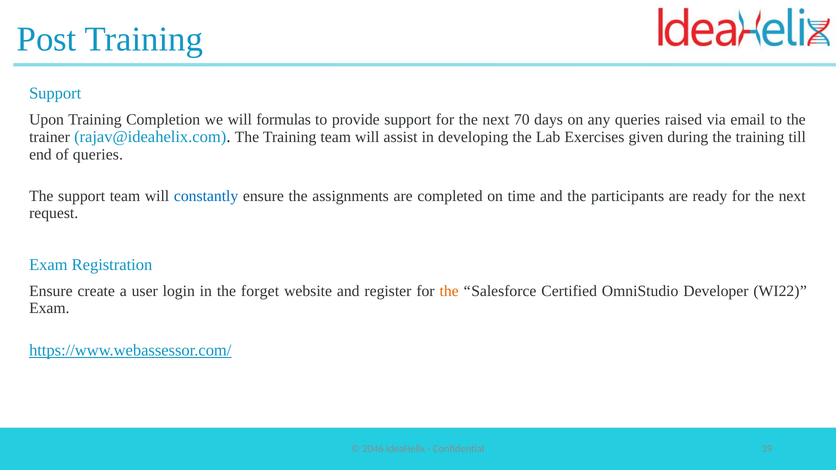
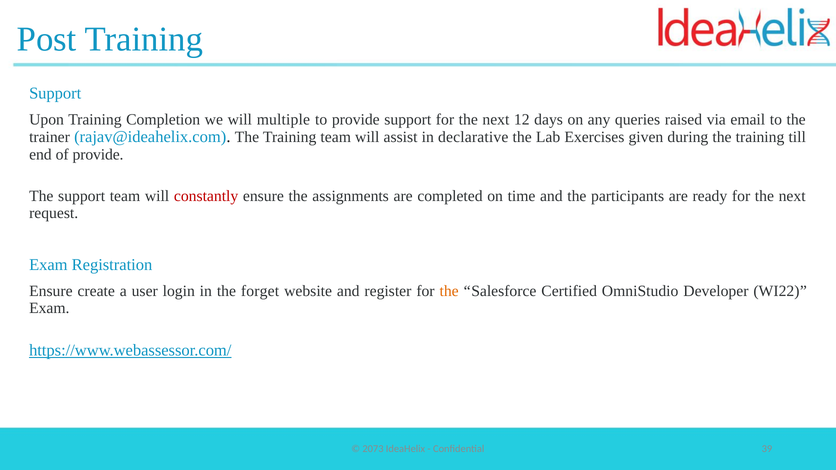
formulas: formulas -> multiple (283, 120)
70: 70 -> 12 (522, 120)
developing: developing -> declarative (473, 137)
of queries: queries -> provide (98, 154)
constantly colour: blue -> red (206, 196)
2046: 2046 -> 2073 (373, 449)
